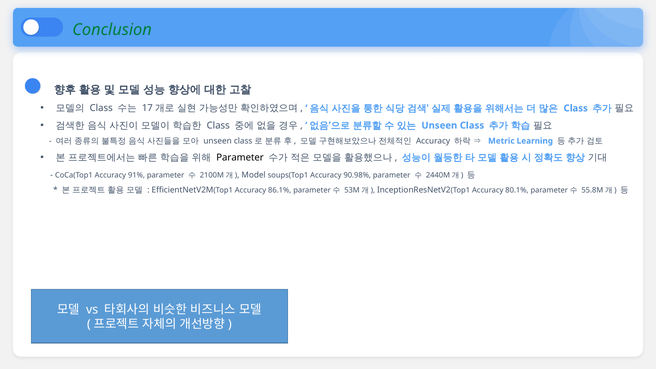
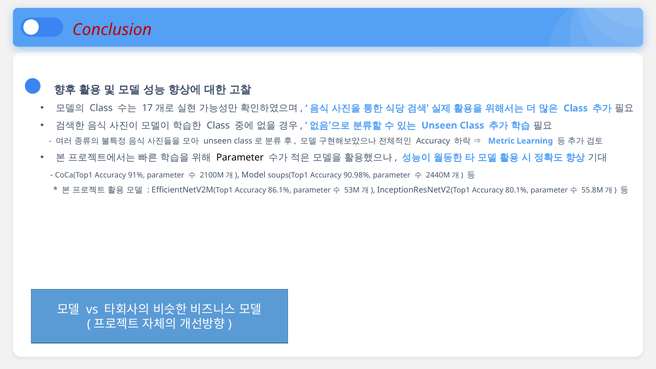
Conclusion colour: green -> red (112, 30)
